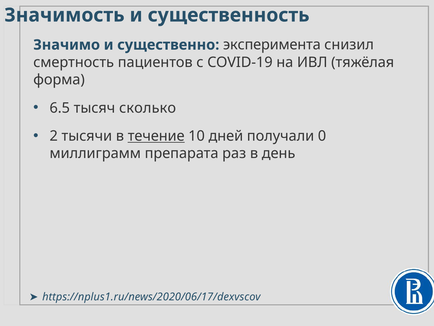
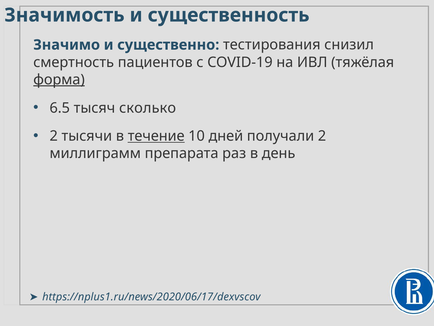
эксперимента: эксперимента -> тестирования (272, 45)
форма underline: none -> present (59, 80)
получали 0: 0 -> 2 (322, 136)
